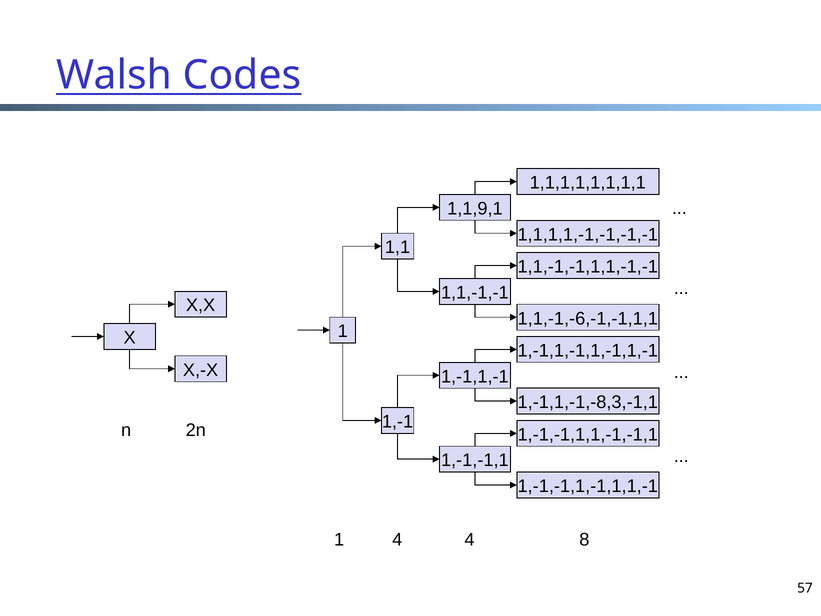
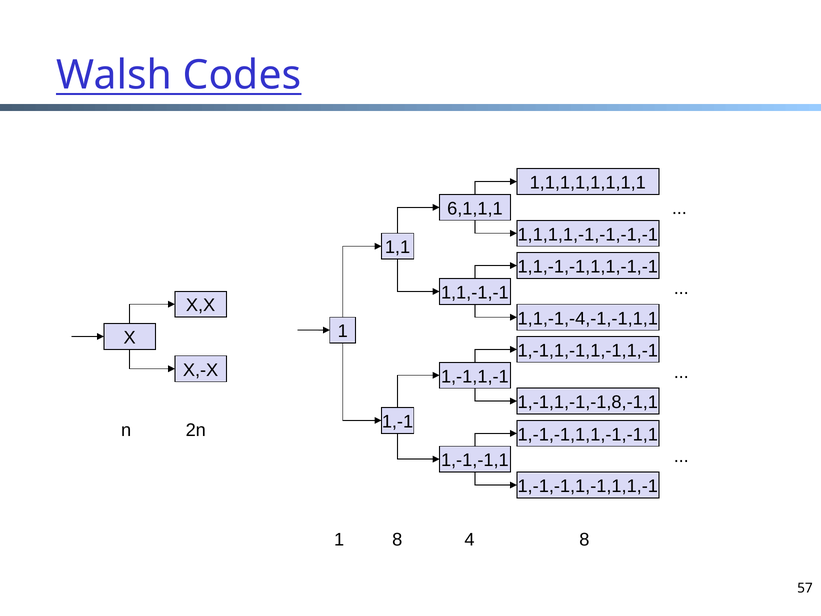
1,1,9,1: 1,1,9,1 -> 6,1,1,1 (475, 209)
1,1,-1,-6,-1,-1,1,1: 1,1,-1,-6,-1,-1,1,1 -> 1,1,-1,-4,-1,-1,1,1 (588, 318)
1,-1,1,-1,-8,3,-1,1: 1,-1,1,-1,-8,3,-1,1 -> 1,-1,1,-1,-1,8,-1,1 (588, 402)
1 4: 4 -> 8 (397, 540)
